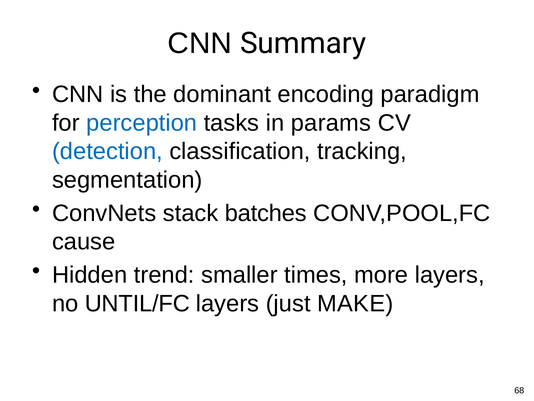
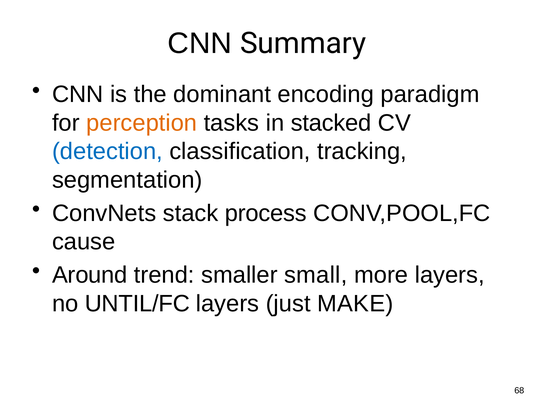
perception colour: blue -> orange (142, 123)
params: params -> stacked (331, 123)
batches: batches -> process (266, 213)
Hidden: Hidden -> Around (90, 275)
times: times -> small (316, 275)
